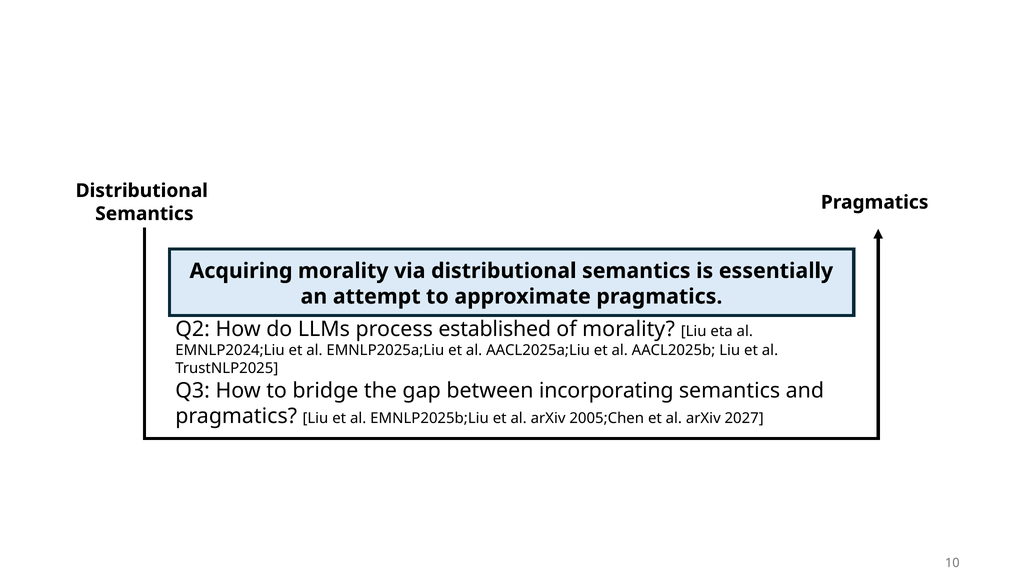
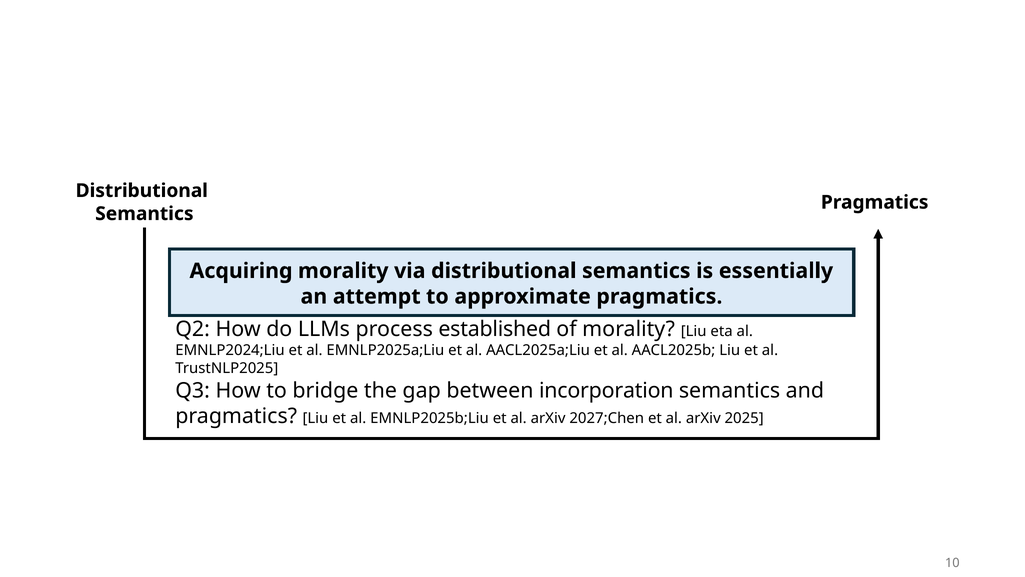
incorporating: incorporating -> incorporation (606, 390)
2005;Chen: 2005;Chen -> 2027;Chen (607, 418)
2027: 2027 -> 2025 (744, 418)
